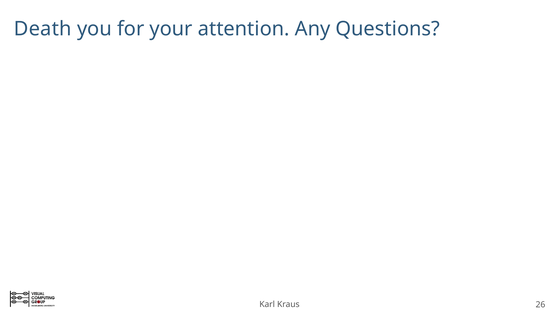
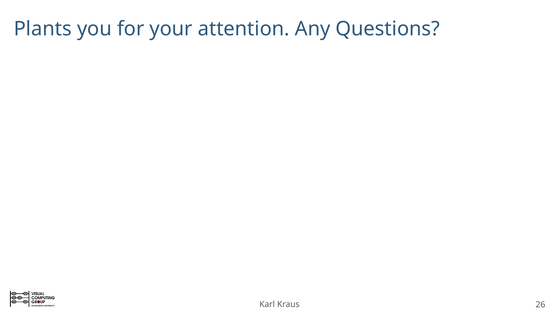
Death: Death -> Plants (43, 29)
